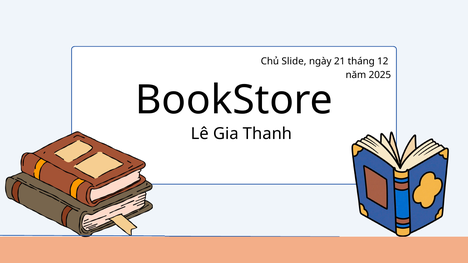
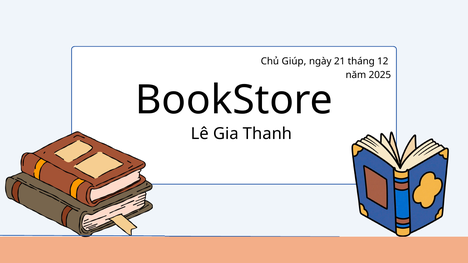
Slide: Slide -> Giúp (294, 61)
